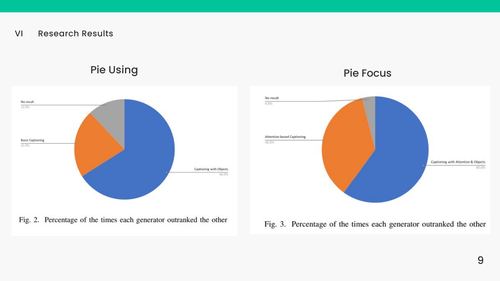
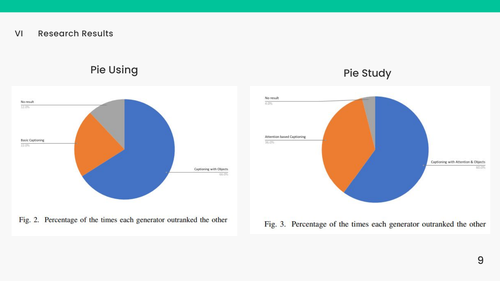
Focus: Focus -> Study (377, 73)
